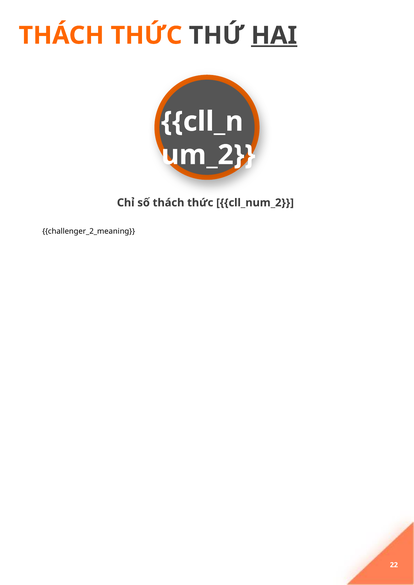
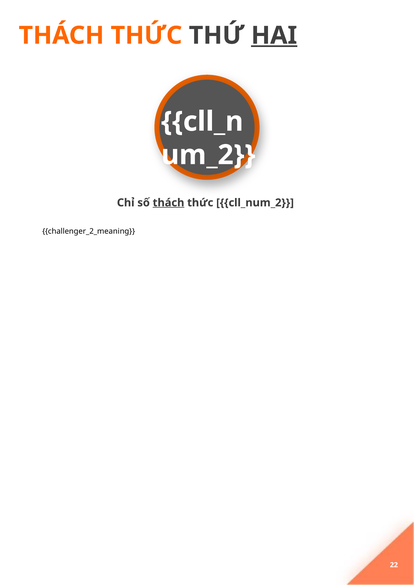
thách underline: none -> present (169, 203)
